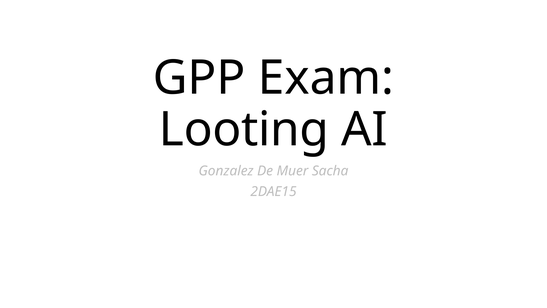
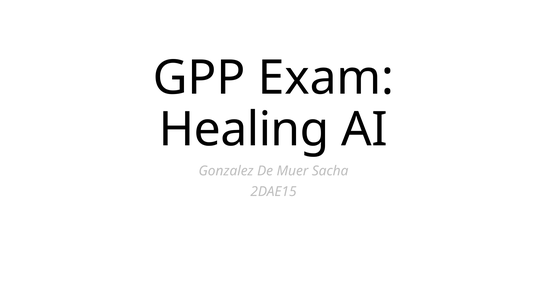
Looting: Looting -> Healing (244, 130)
